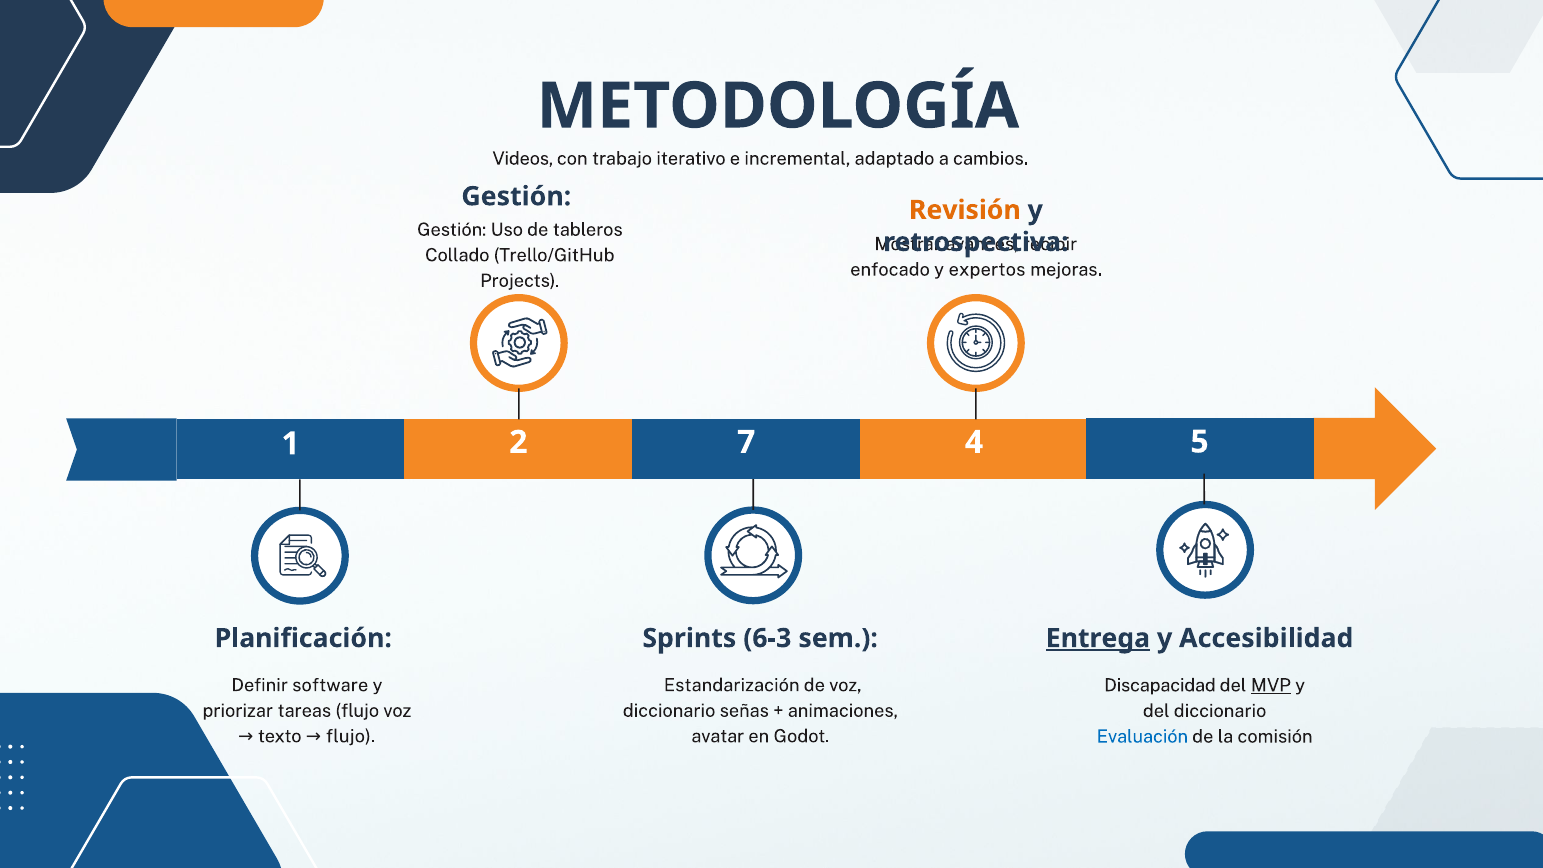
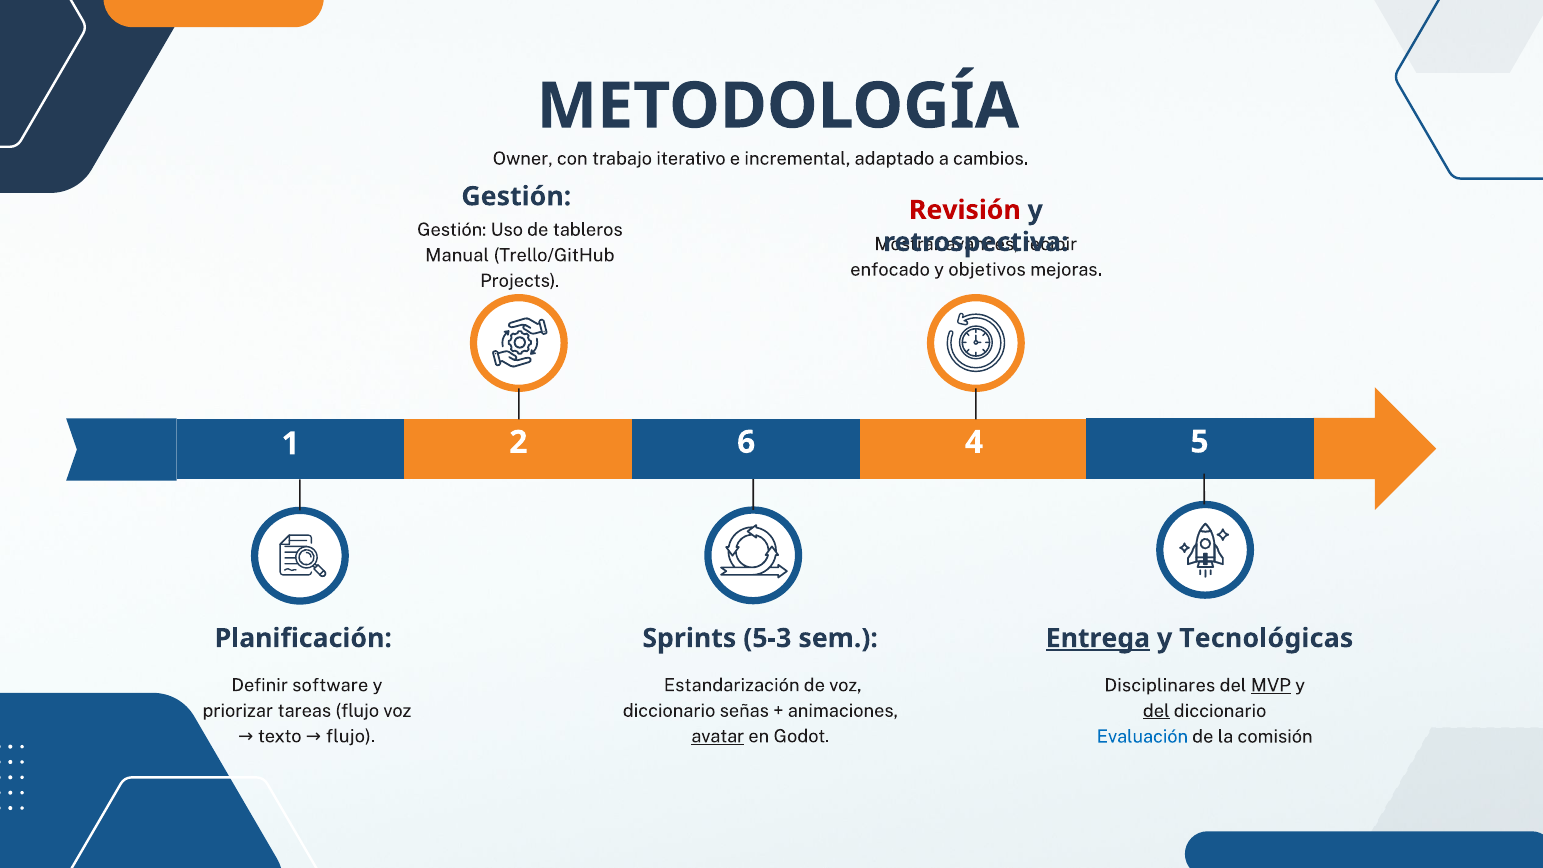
Videos: Videos -> Owner (523, 159)
Revisión colour: orange -> red (965, 210)
Collado: Collado -> Manual (457, 255)
expertos: expertos -> objetivos (987, 270)
7: 7 -> 6 (746, 442)
6-3: 6-3 -> 5-3 (767, 638)
Accesibilidad: Accesibilidad -> Tecnológicas (1266, 638)
Discapacidad: Discapacidad -> Disciplinares (1160, 685)
del underline: none -> present (1156, 711)
avatar underline: none -> present (718, 736)
